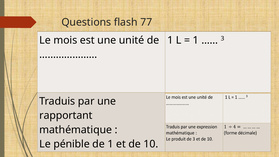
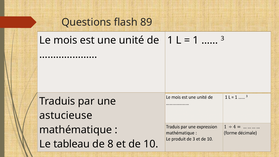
77: 77 -> 89 (146, 22)
rapportant: rapportant -> astucieuse (66, 115)
pénible: pénible -> tableau (72, 144)
de 1: 1 -> 8 (110, 144)
